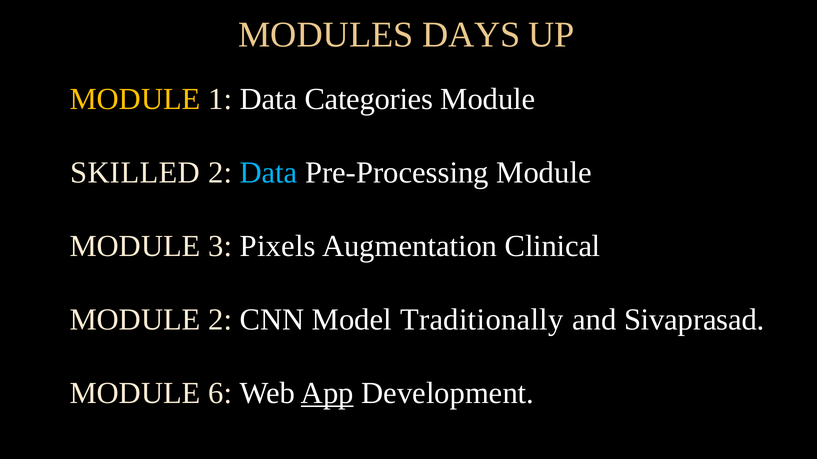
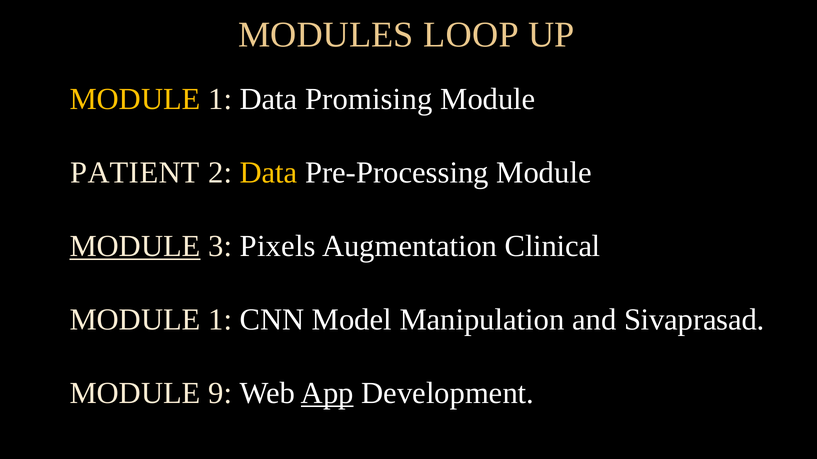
DAYS: DAYS -> LOOP (471, 35)
Categories: Categories -> Promising (369, 99)
SKILLED: SKILLED -> PATIENT (135, 173)
Data colour: light blue -> yellow (269, 173)
MODULE underline: none -> present (135, 246)
2: 2 -> 1 (220, 320)
Traditionally: Traditionally -> Manipulation (482, 320)
6: 6 -> 9 (220, 394)
